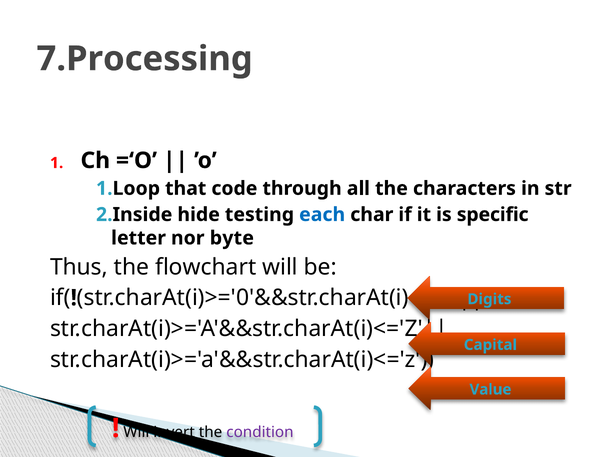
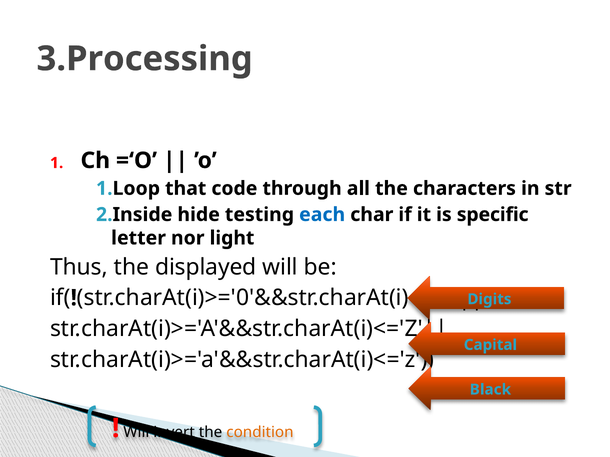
7.Processing: 7.Processing -> 3.Processing (145, 59)
byte: byte -> light (232, 238)
flowchart: flowchart -> displayed (206, 267)
Value: Value -> Black (490, 390)
condition colour: purple -> orange (260, 433)
